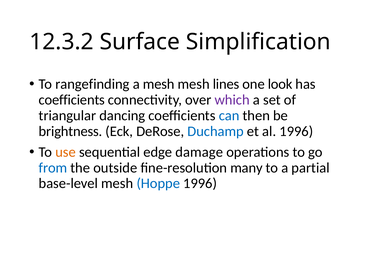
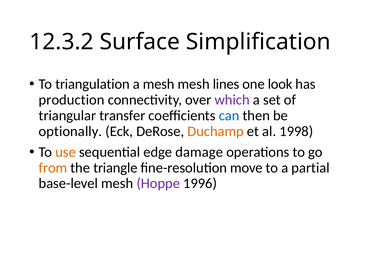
rangefinding: rangefinding -> triangulation (93, 84)
coefficients: coefficients -> production (72, 100)
dancing: dancing -> transfer (122, 115)
brightness: brightness -> optionally (70, 131)
Duchamp colour: blue -> orange (216, 131)
al 1996: 1996 -> 1998 (296, 131)
from colour: blue -> orange (53, 168)
outside: outside -> triangle (115, 168)
many: many -> move (246, 168)
Hoppe colour: blue -> purple (158, 183)
